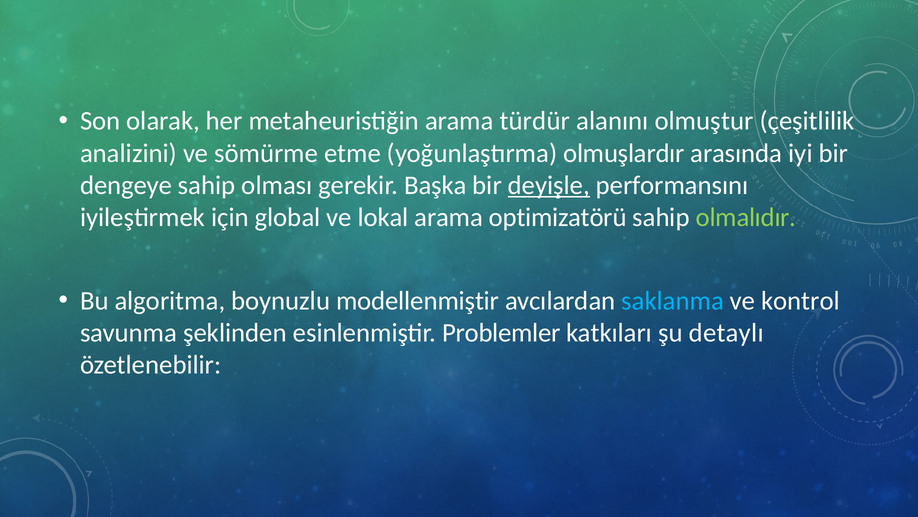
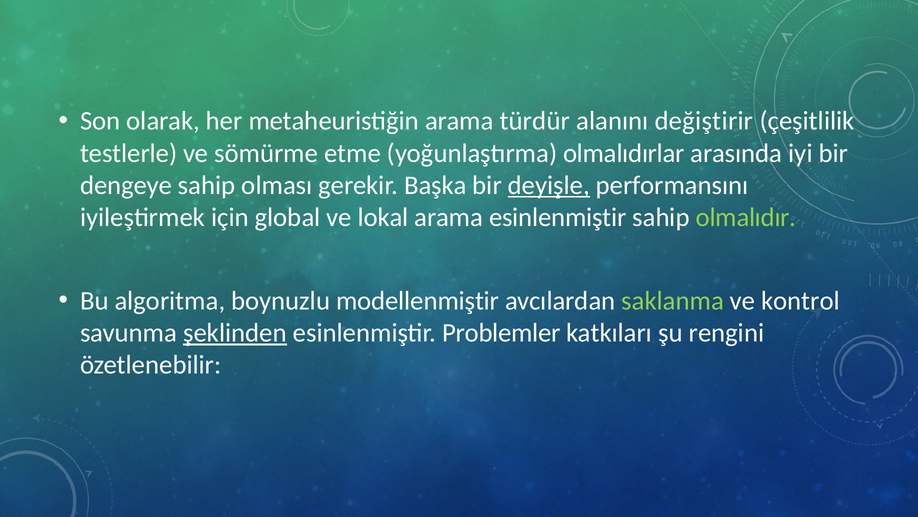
olmuştur: olmuştur -> değiştirir (704, 121)
analizini: analizini -> testlerle (129, 153)
olmuşlardır: olmuşlardır -> olmalıdırlar (624, 153)
arama optimizatörü: optimizatörü -> esinlenmiştir (558, 217)
saklanma colour: light blue -> light green (673, 300)
şeklinden underline: none -> present (235, 333)
detaylı: detaylı -> rengini (726, 333)
